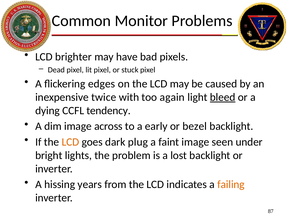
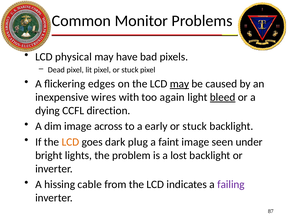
brighter: brighter -> physical (73, 57)
may underline: none -> present (179, 84)
twice: twice -> wires (104, 97)
tendency: tendency -> direction (109, 111)
bezel: bezel -> stuck (195, 126)
years: years -> cable (90, 184)
failing colour: orange -> purple (231, 184)
